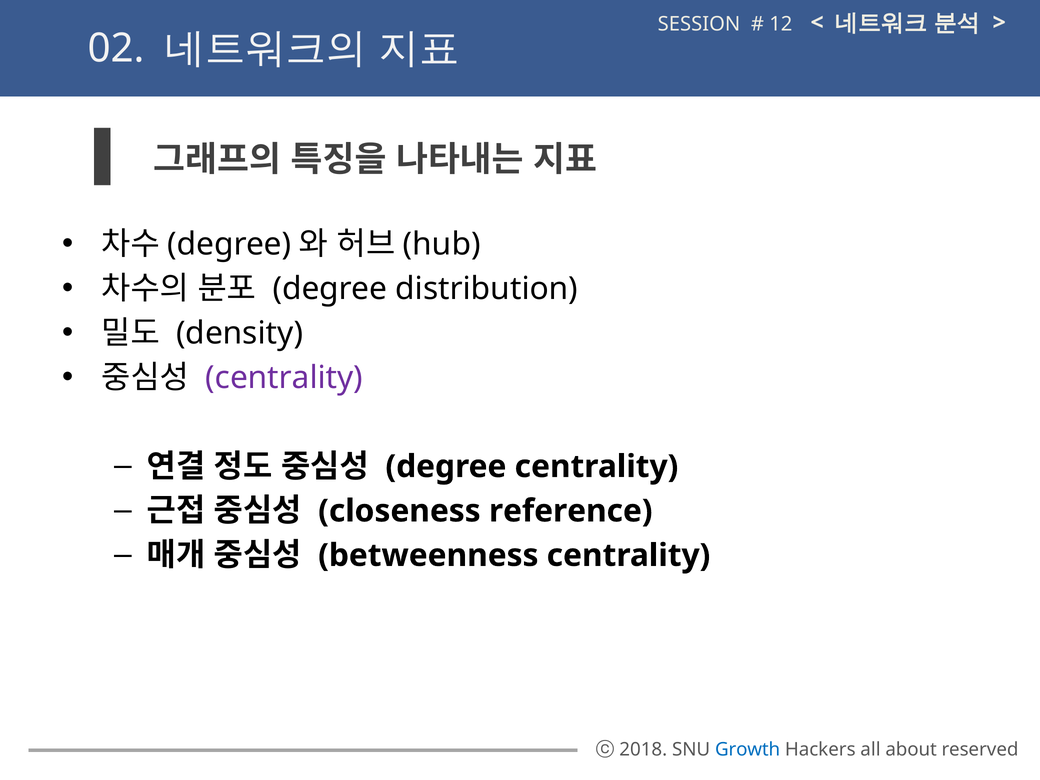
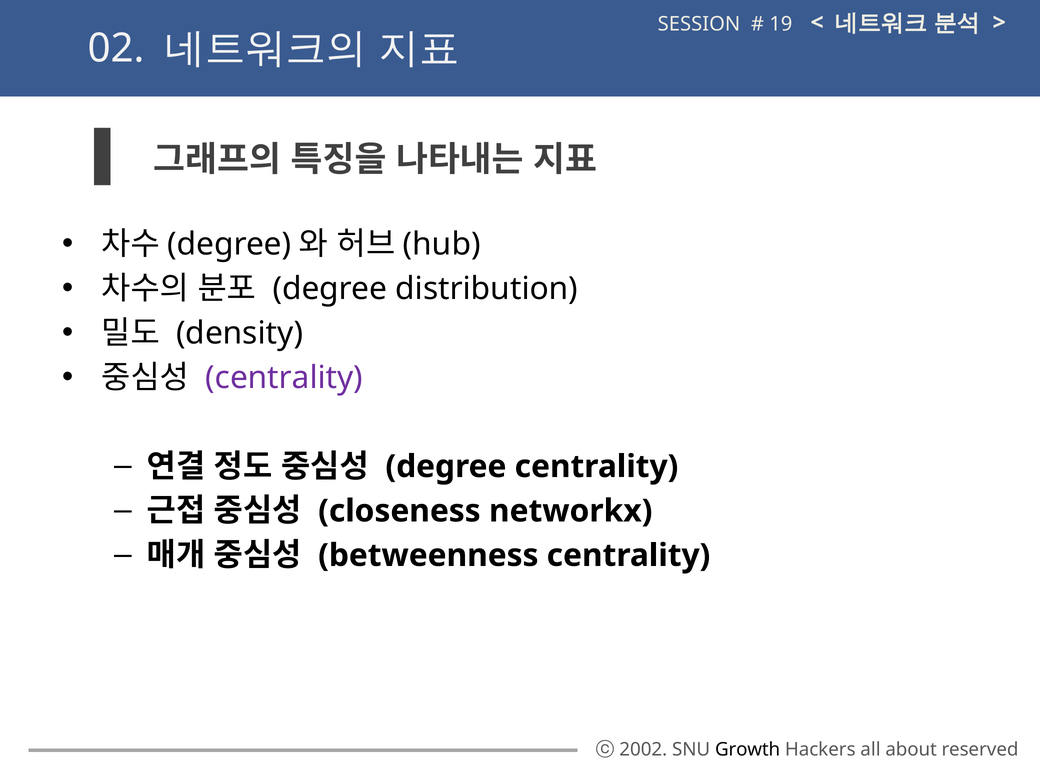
12: 12 -> 19 (781, 24)
reference: reference -> networkx (571, 511)
2018: 2018 -> 2002 (643, 749)
Growth colour: blue -> black (748, 749)
